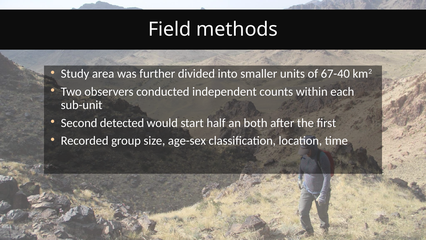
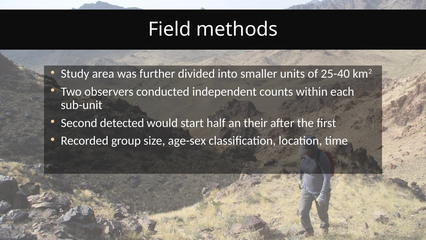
67-40: 67-40 -> 25-40 (335, 74)
both: both -> their (256, 123)
